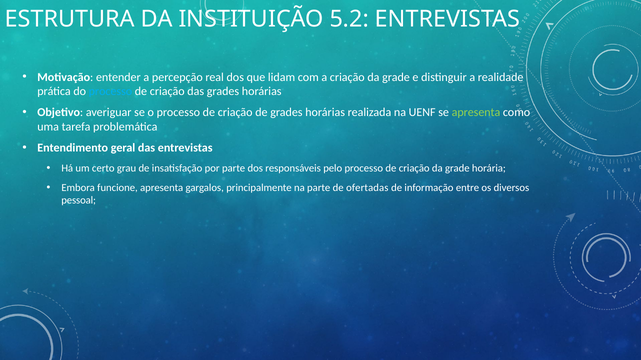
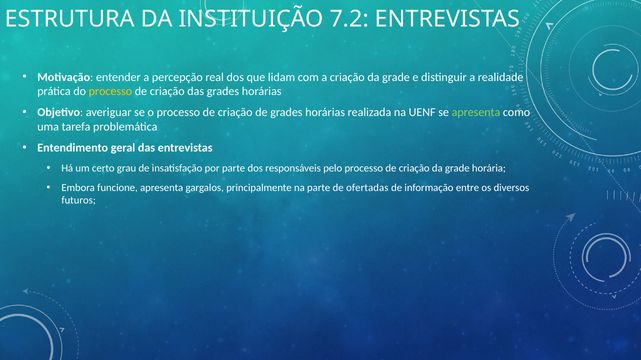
5.2: 5.2 -> 7.2 (349, 19)
processo colour: light blue -> yellow (110, 92)
pessoal: pessoal -> futuros (79, 201)
